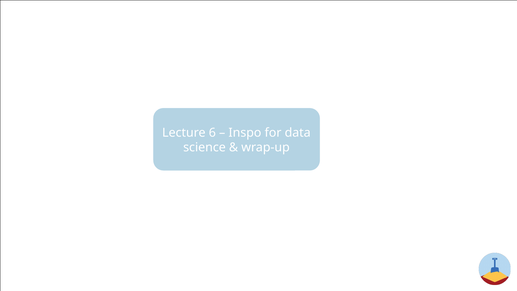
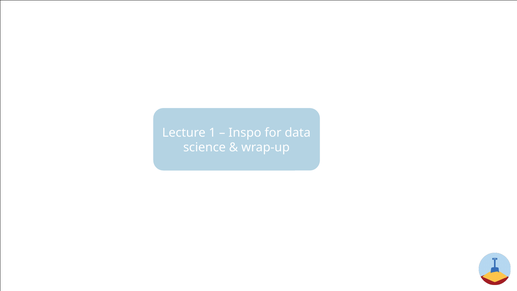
6: 6 -> 1 (212, 133)
